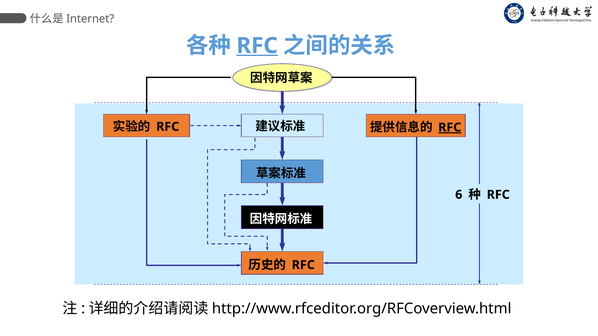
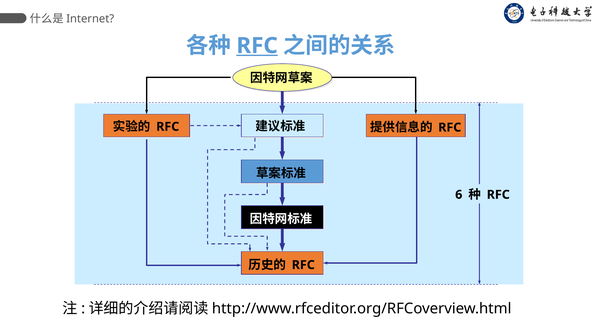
RFC underline: present -> none (450, 128)
